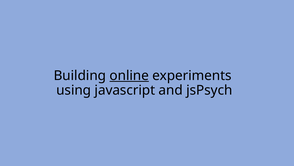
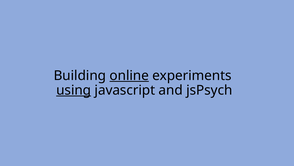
using underline: none -> present (74, 90)
